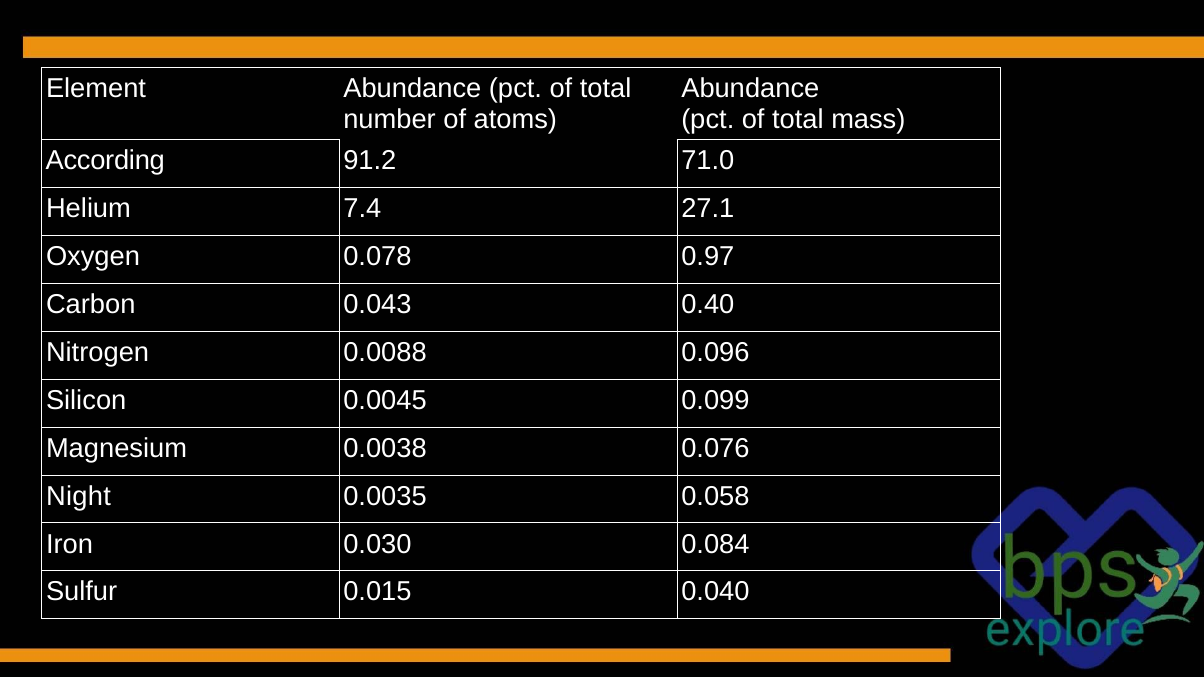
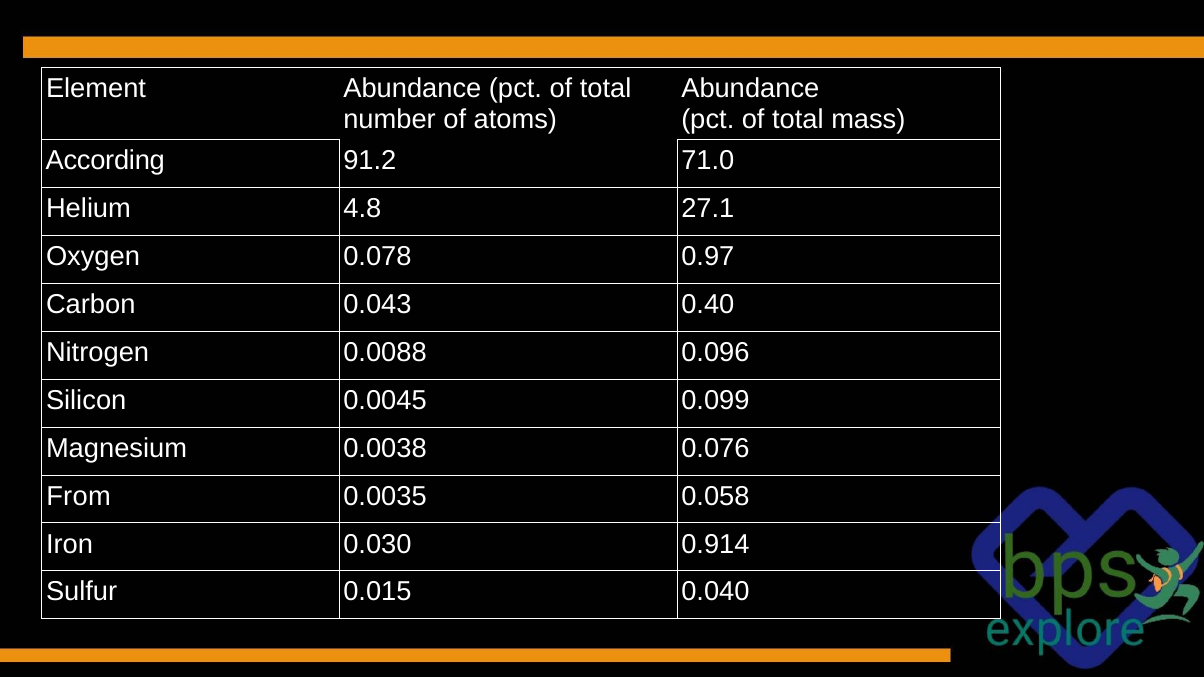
7.4: 7.4 -> 4.8 (362, 209)
Night: Night -> From (79, 496)
0.084: 0.084 -> 0.914 (715, 544)
